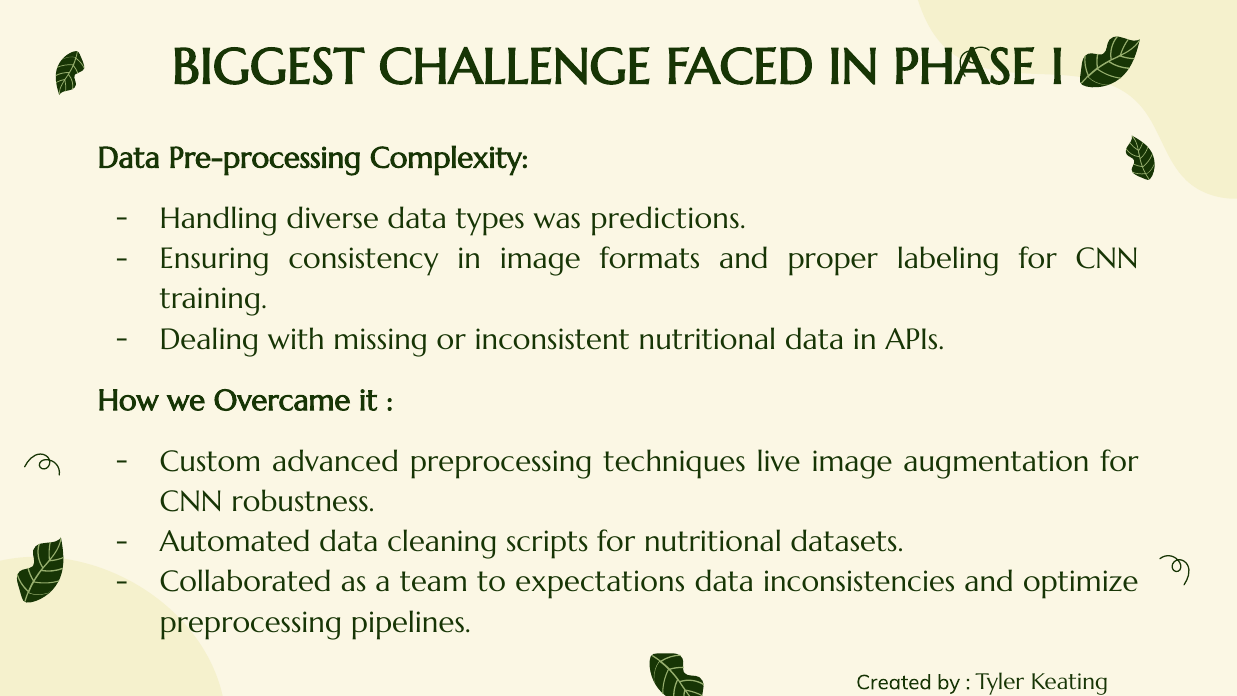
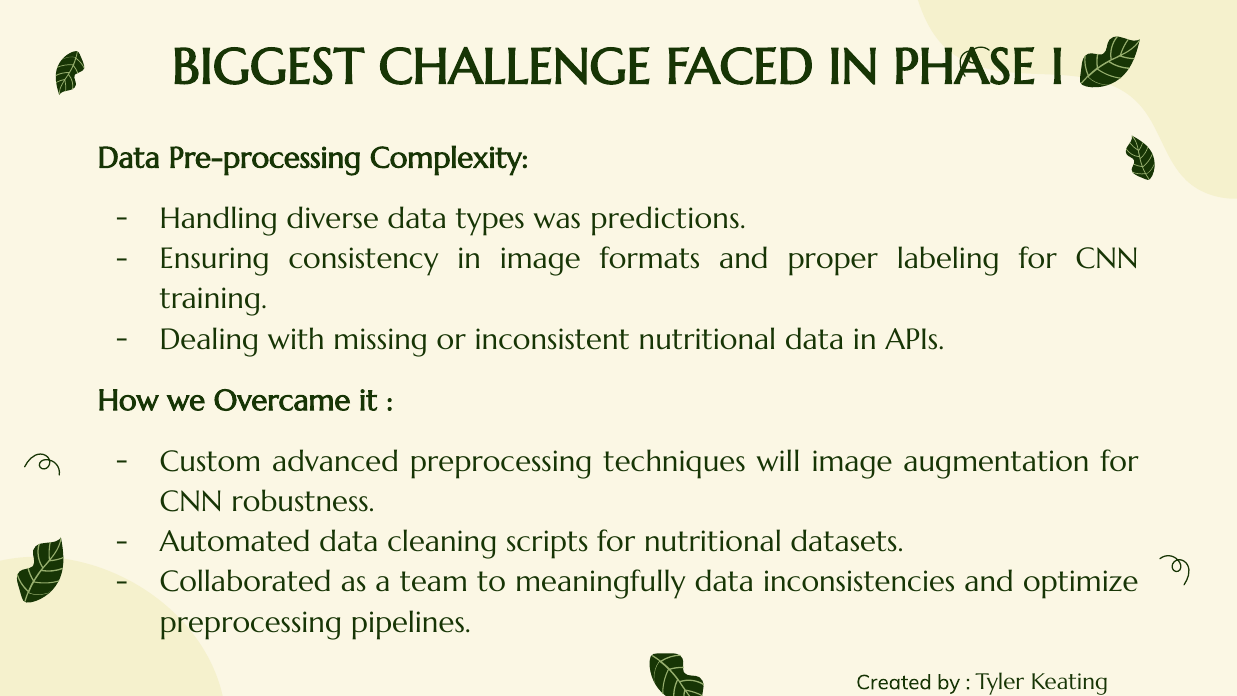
live: live -> will (778, 461)
expectations: expectations -> meaningfully (600, 582)
